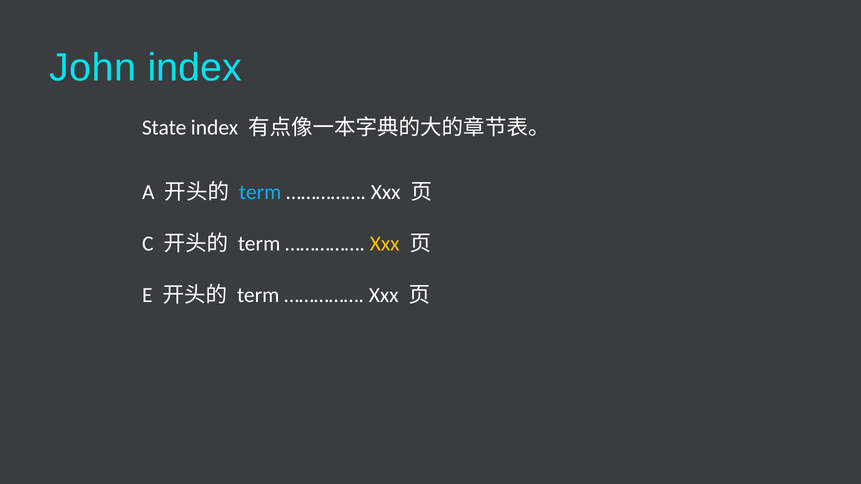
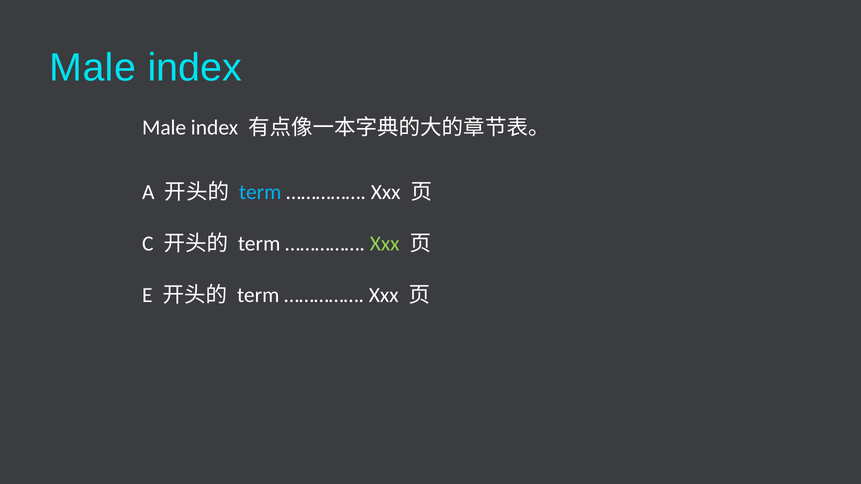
John: John -> Male (93, 68)
State: State -> Male (164, 128)
Xxx colour: yellow -> light green (385, 244)
